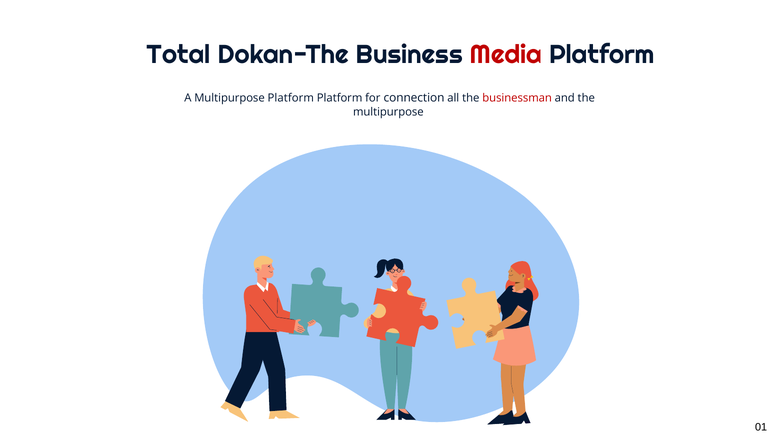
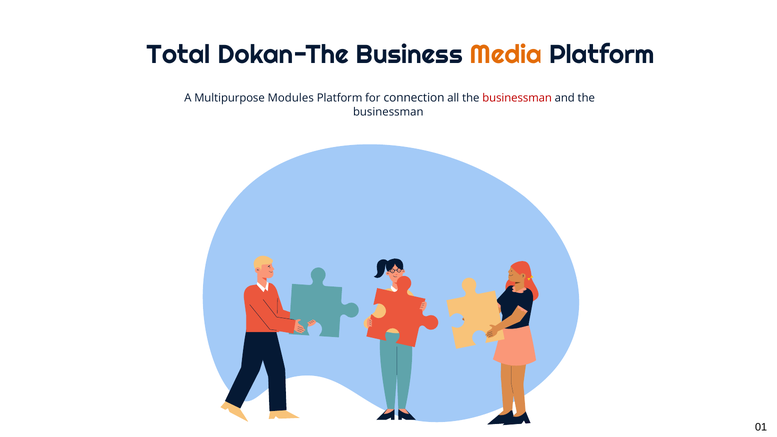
Media colour: red -> orange (506, 55)
Multipurpose Platform: Platform -> Modules (291, 98)
multipurpose: multipurpose -> businessman (388, 112)
